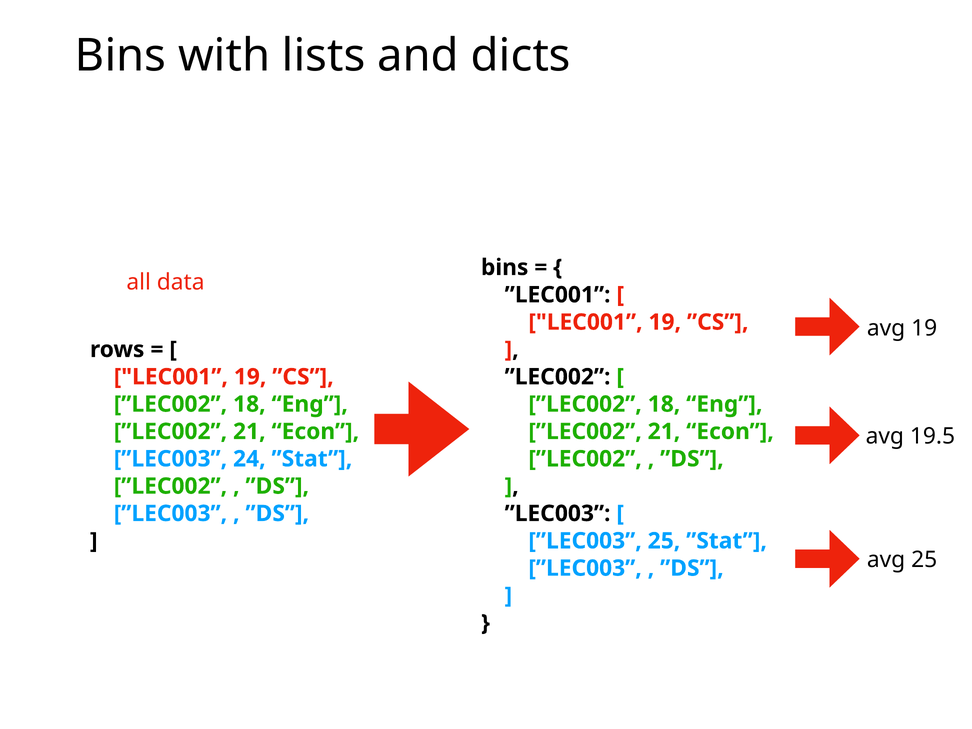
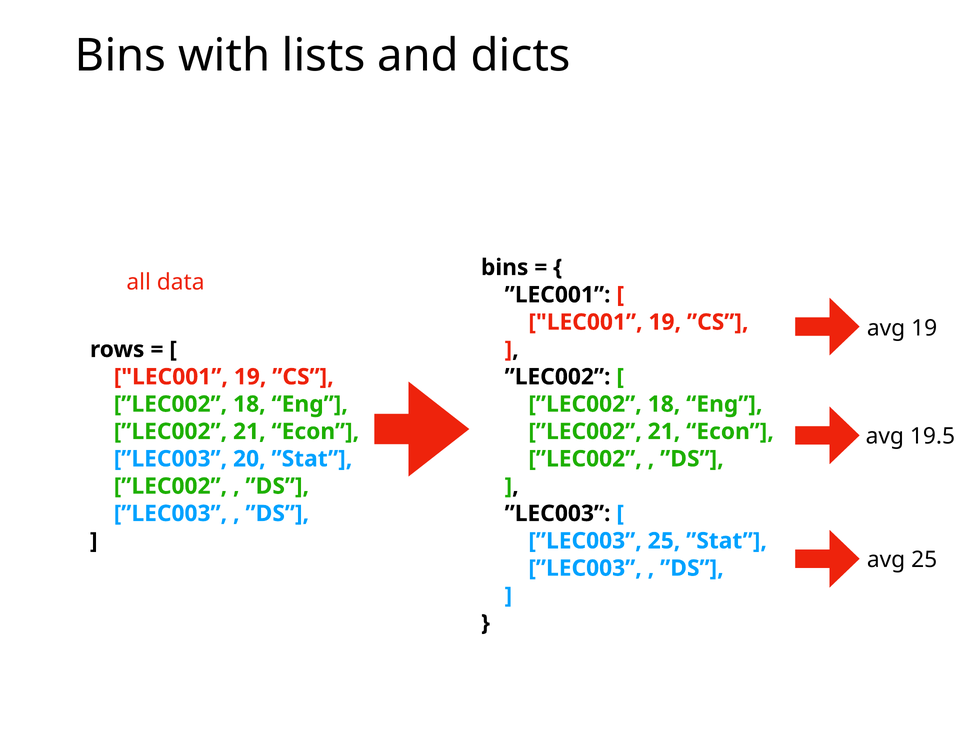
24: 24 -> 20 (249, 459)
